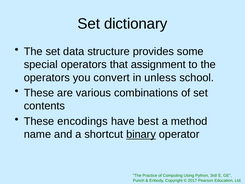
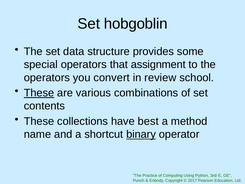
dictionary: dictionary -> hobgoblin (136, 24)
unless: unless -> review (160, 78)
These underline: none -> present (39, 93)
encodings: encodings -> collections (83, 121)
